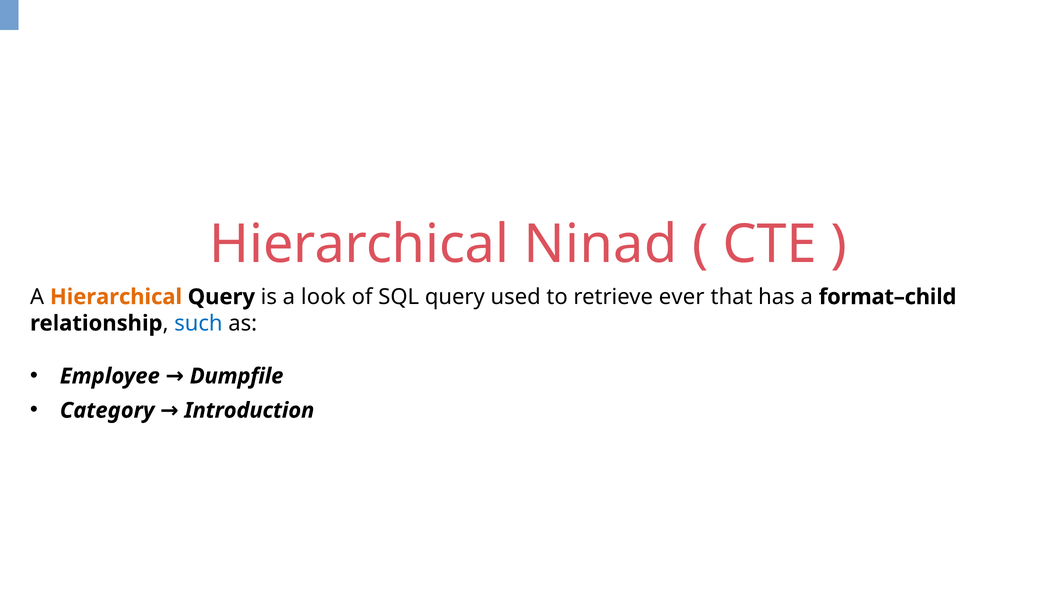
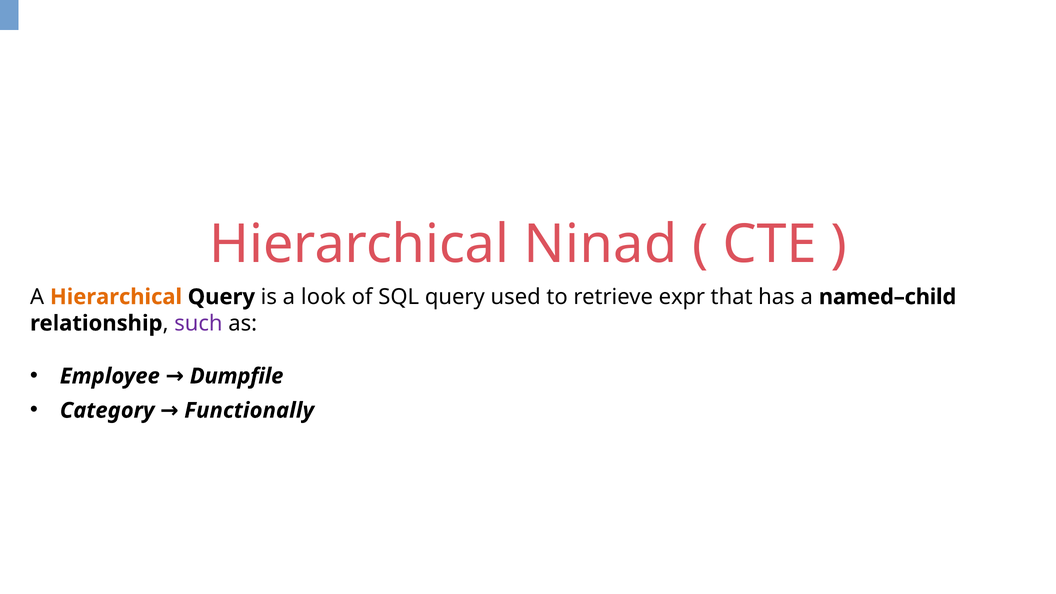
ever: ever -> expr (682, 297)
format–child: format–child -> named–child (888, 297)
such colour: blue -> purple (198, 323)
Introduction: Introduction -> Functionally (249, 410)
